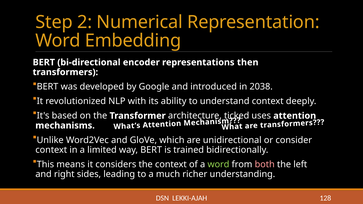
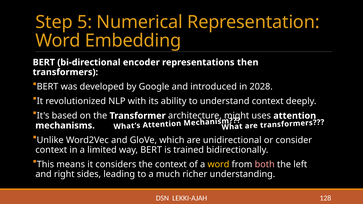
2: 2 -> 5 (85, 22)
2038: 2038 -> 2028 (261, 87)
ticked: ticked -> might (237, 116)
word colour: light green -> yellow (218, 165)
